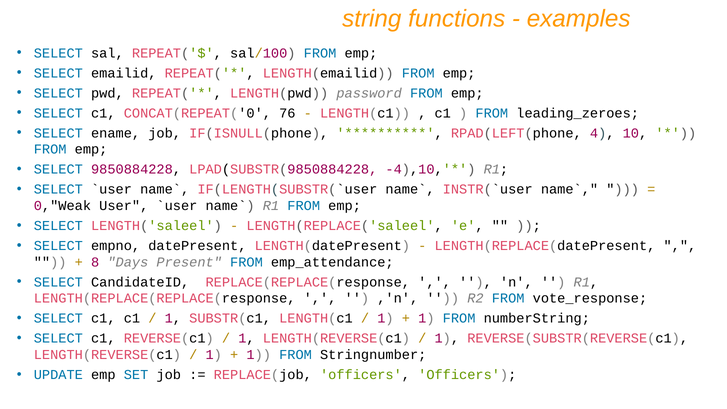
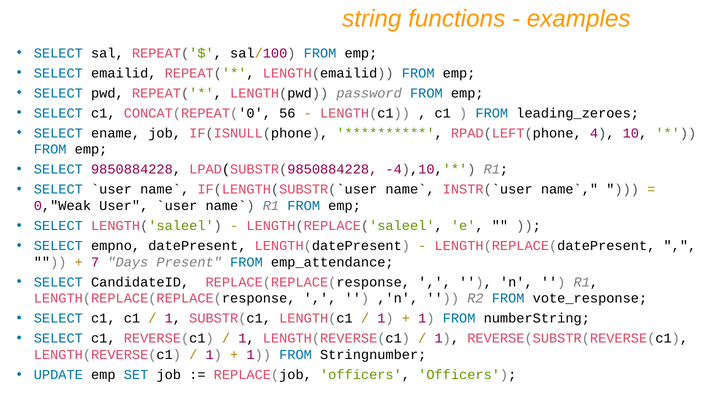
76: 76 -> 56 (287, 113)
8: 8 -> 7 (95, 262)
